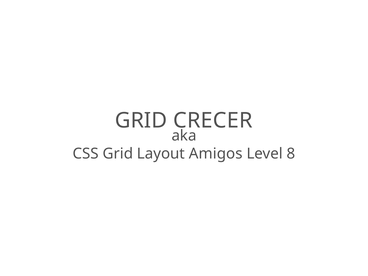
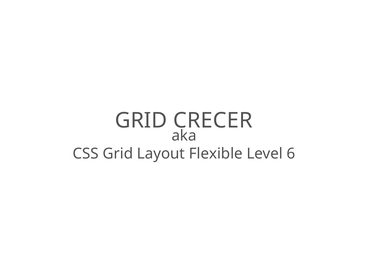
Amigos: Amigos -> Flexible (216, 154)
8: 8 -> 6 (291, 154)
